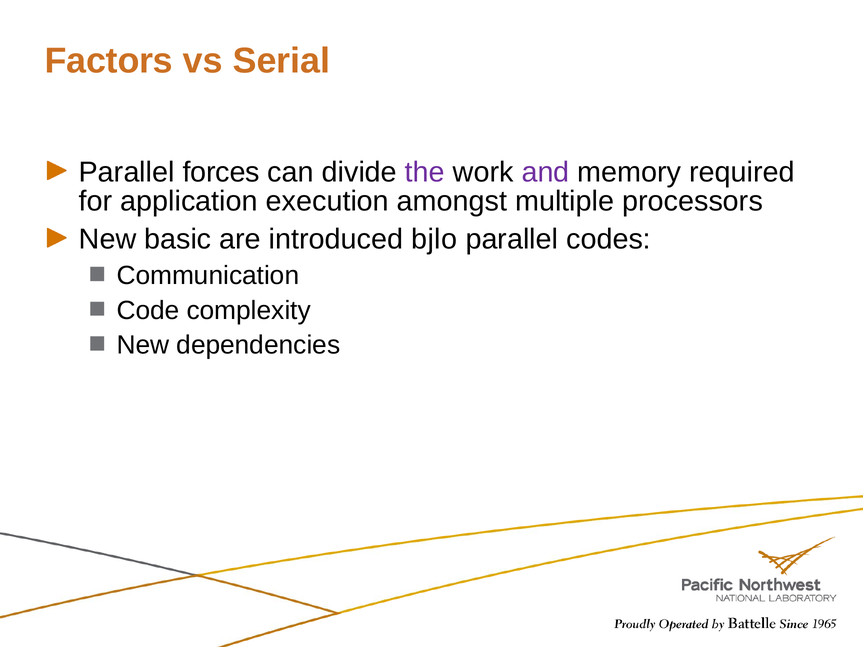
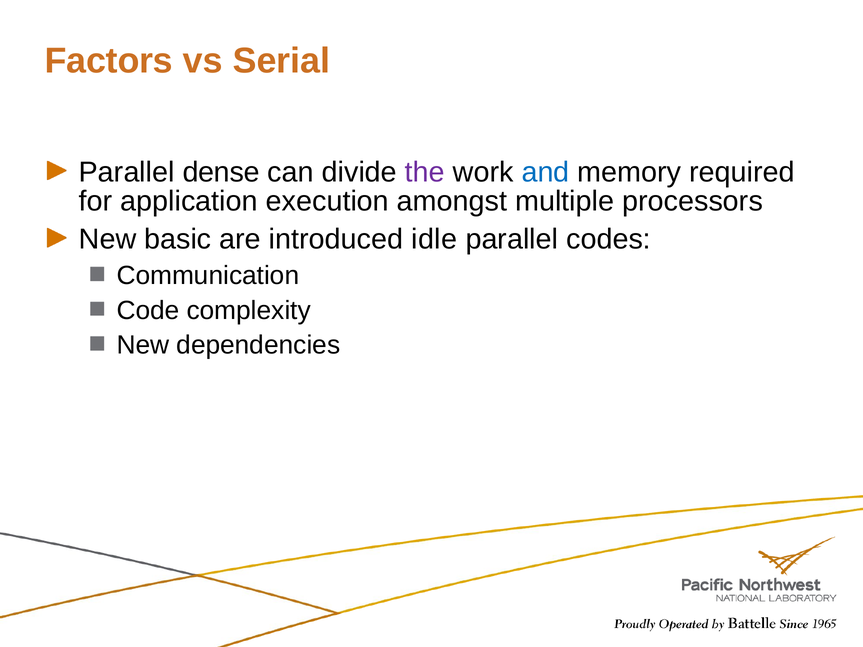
forces: forces -> dense (221, 172)
and colour: purple -> blue (546, 172)
bjlo: bjlo -> idle (434, 240)
